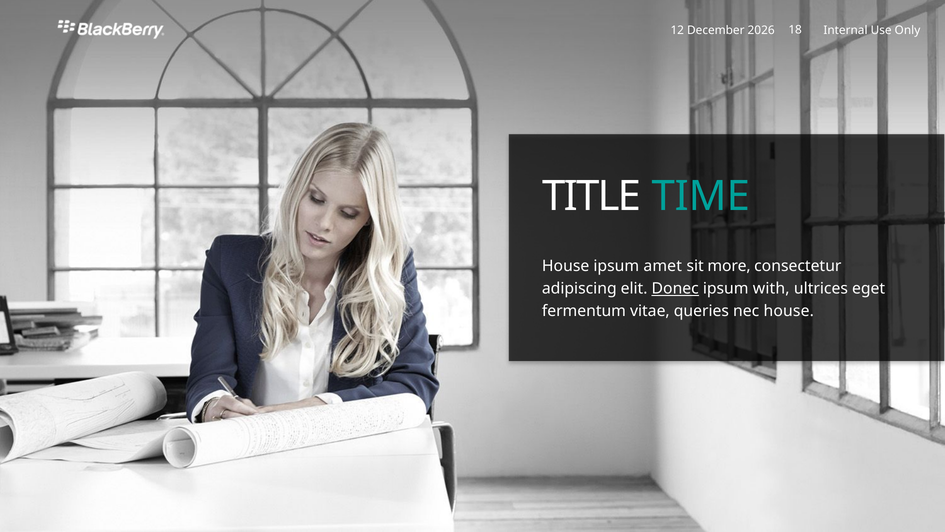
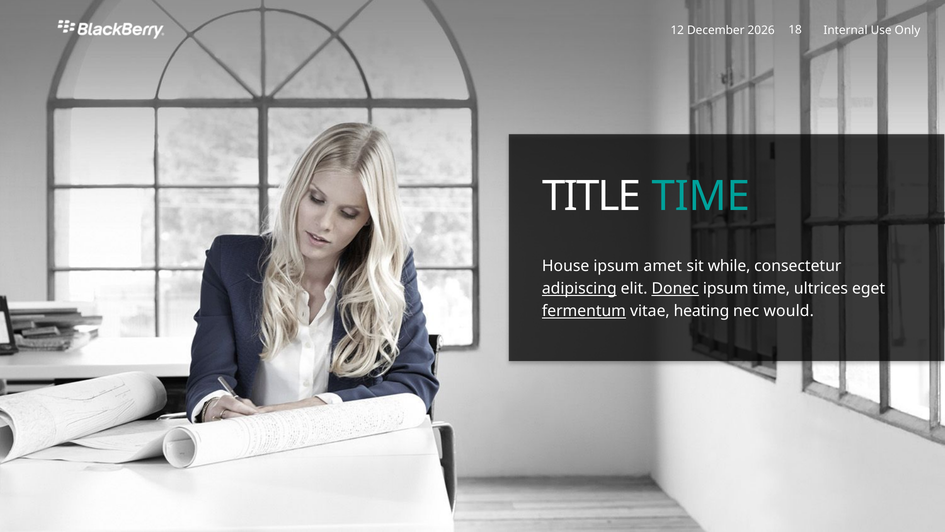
more: more -> while (729, 266)
adipiscing underline: none -> present (579, 288)
ipsum with: with -> time (771, 288)
fermentum underline: none -> present (584, 311)
queries: queries -> heating (701, 311)
nec house: house -> would (789, 311)
